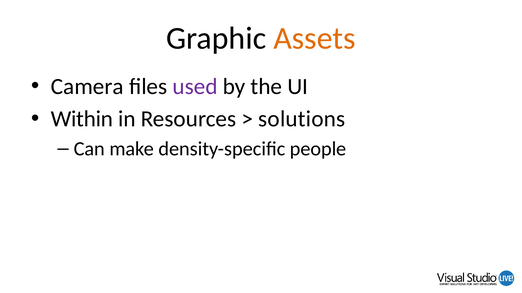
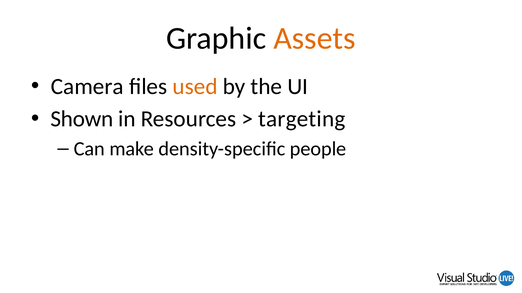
used colour: purple -> orange (195, 87)
Within: Within -> Shown (82, 119)
solutions: solutions -> targeting (302, 119)
